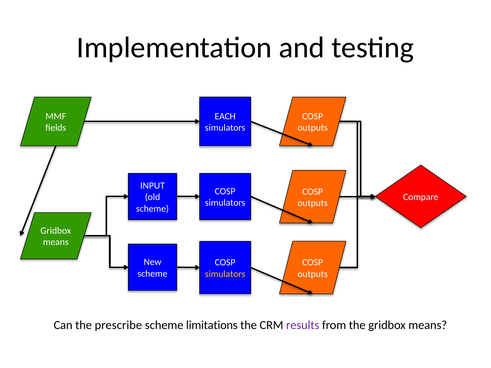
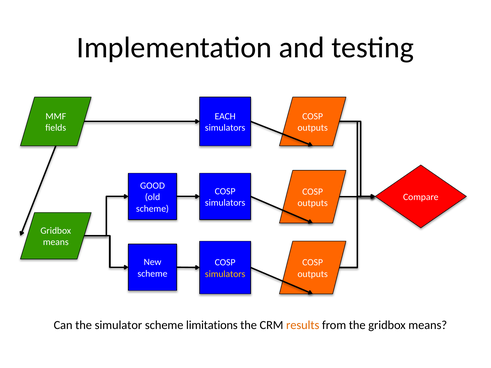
INPUT: INPUT -> GOOD (153, 186)
prescribe: prescribe -> simulator (118, 325)
results colour: purple -> orange (303, 325)
